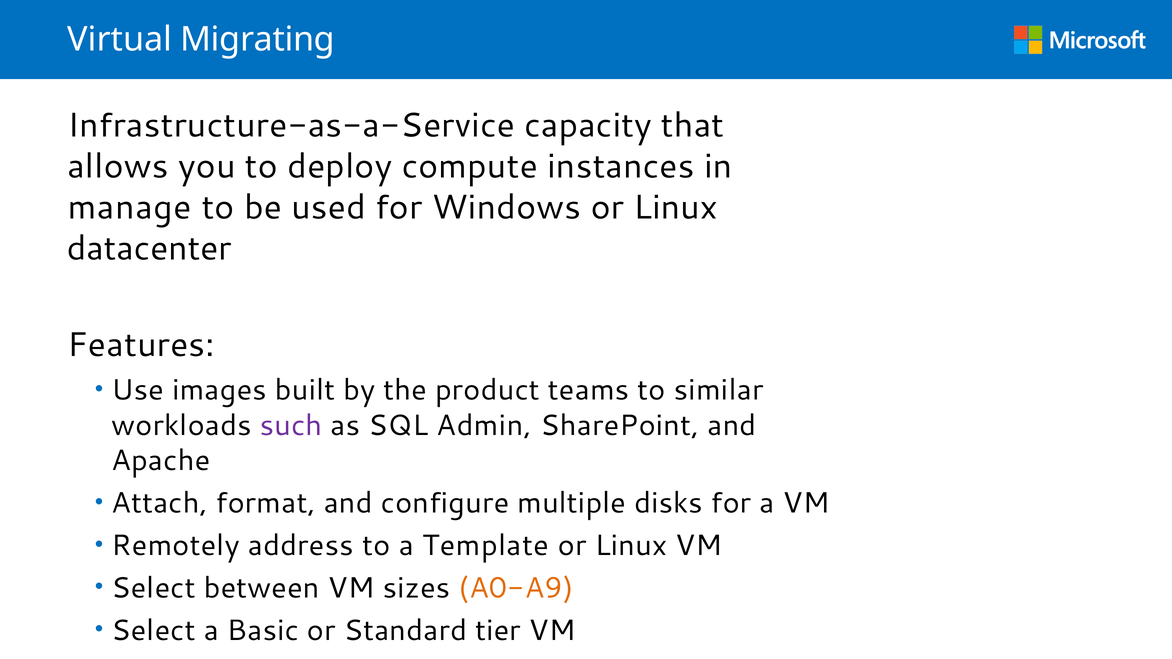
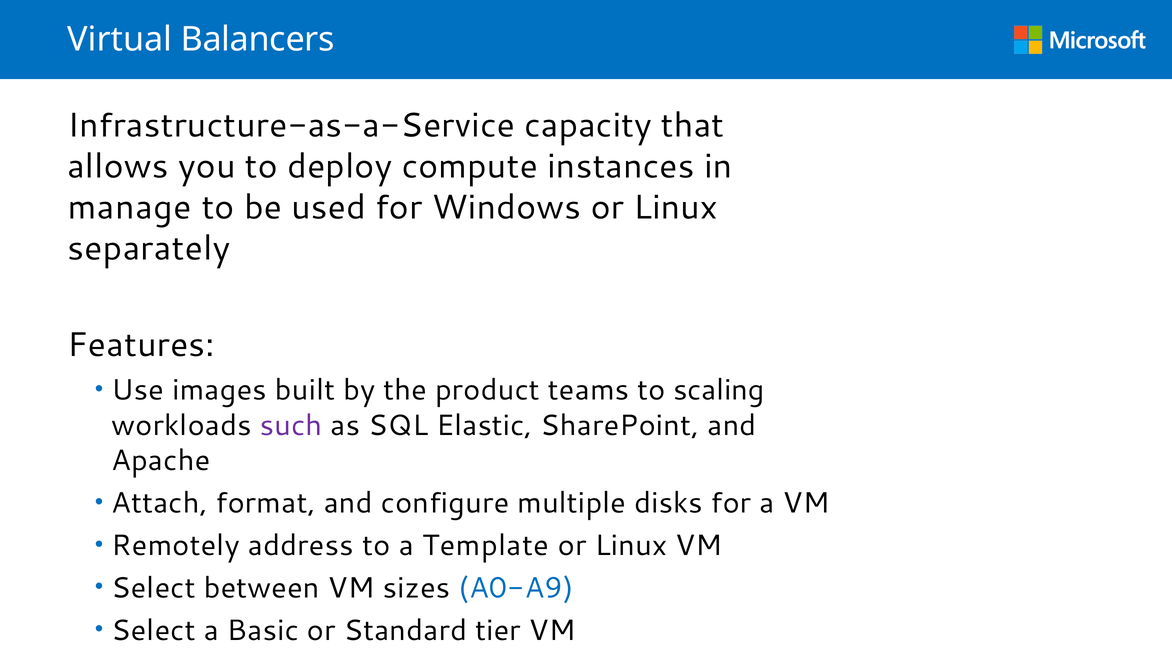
Migrating: Migrating -> Balancers (258, 39)
datacenter: datacenter -> separately (149, 249)
similar: similar -> scaling (719, 390)
Admin: Admin -> Elastic (484, 426)
A0-A9 colour: orange -> blue (516, 588)
